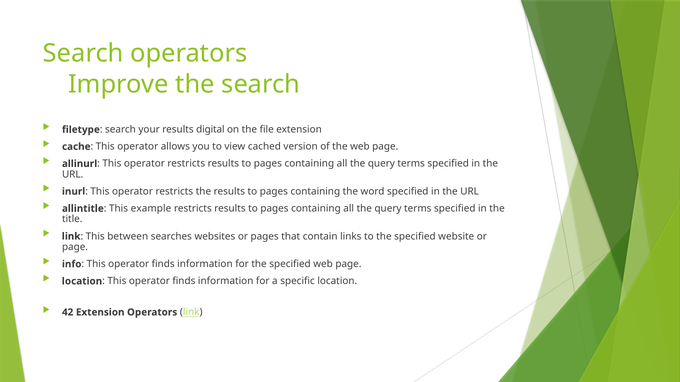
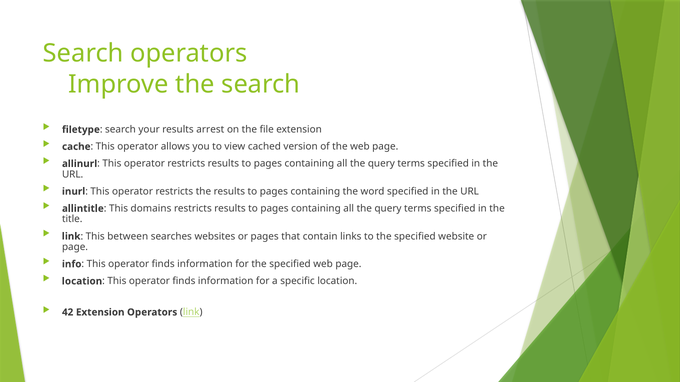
digital: digital -> arrest (210, 130)
example: example -> domains (151, 209)
